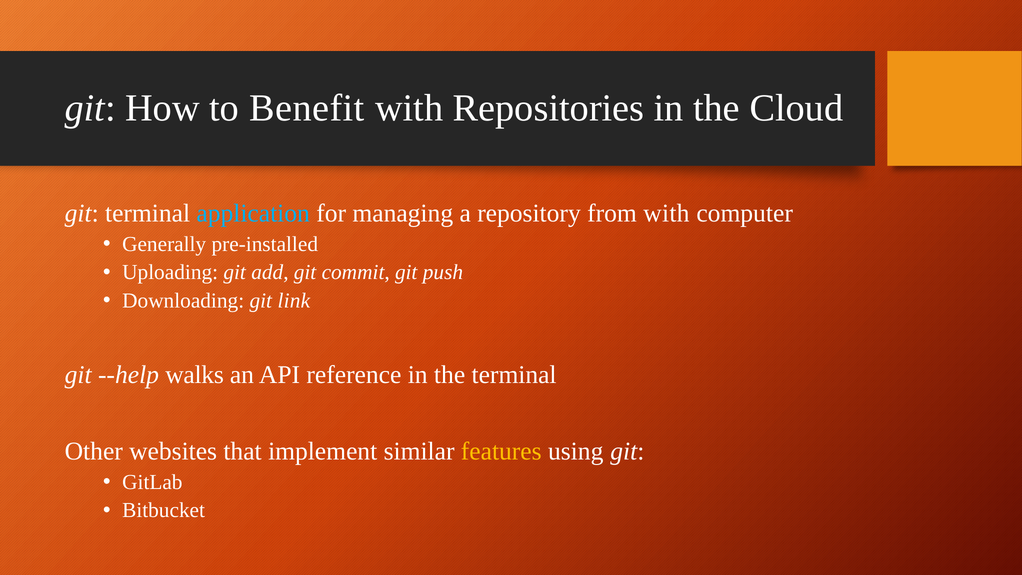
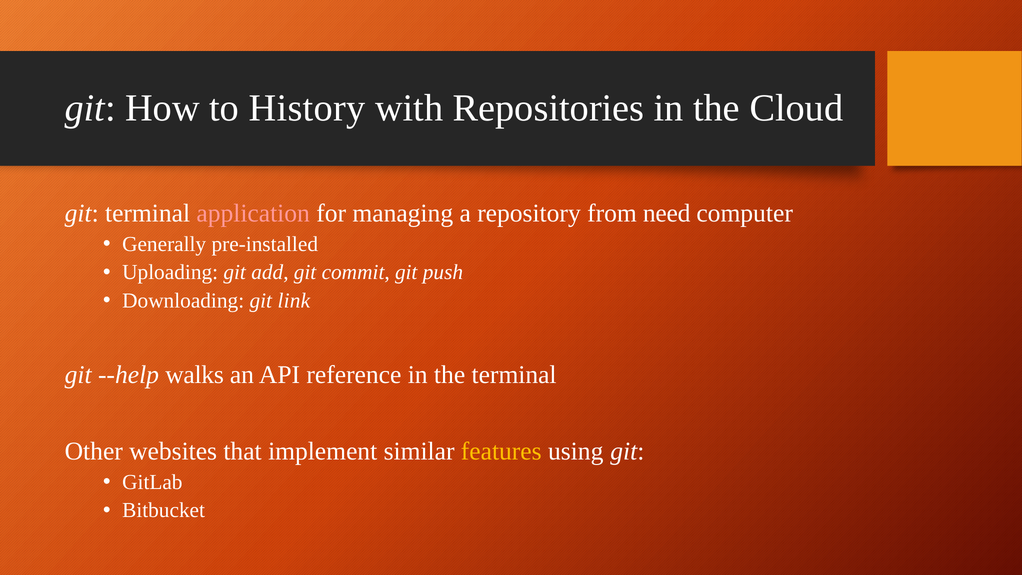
Benefit: Benefit -> History (307, 108)
application colour: light blue -> pink (253, 213)
from with: with -> need (667, 213)
